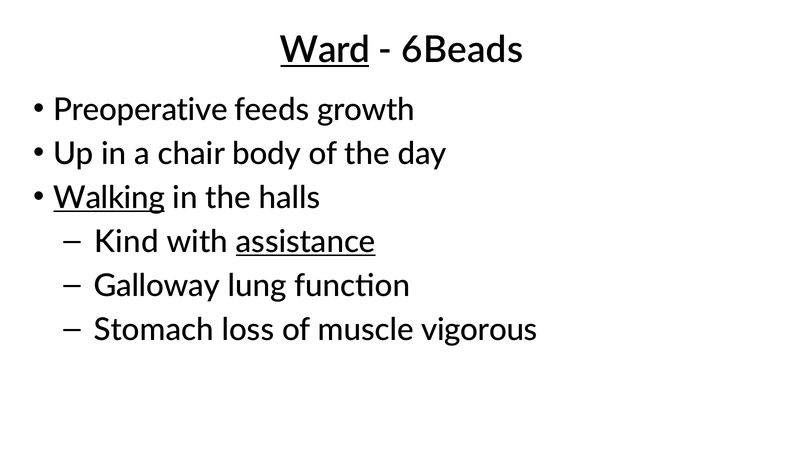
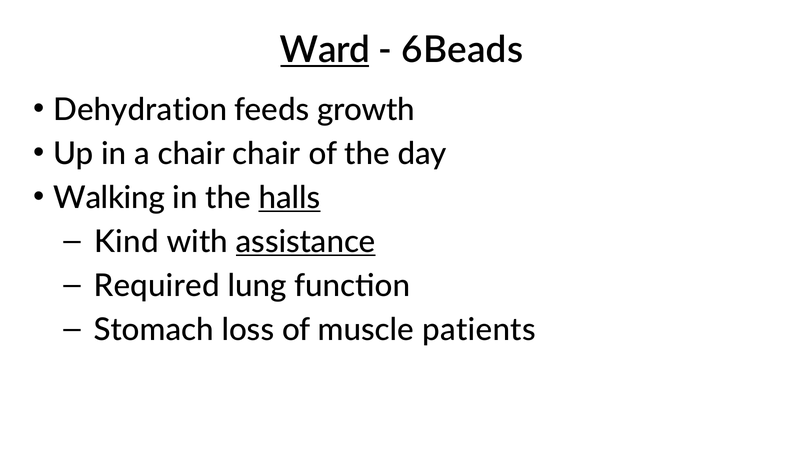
Preoperative: Preoperative -> Dehydration (140, 110)
chair body: body -> chair (266, 154)
Walking underline: present -> none (109, 198)
halls underline: none -> present (290, 198)
Galloway: Galloway -> Required (157, 285)
vigorous: vigorous -> patients (479, 329)
